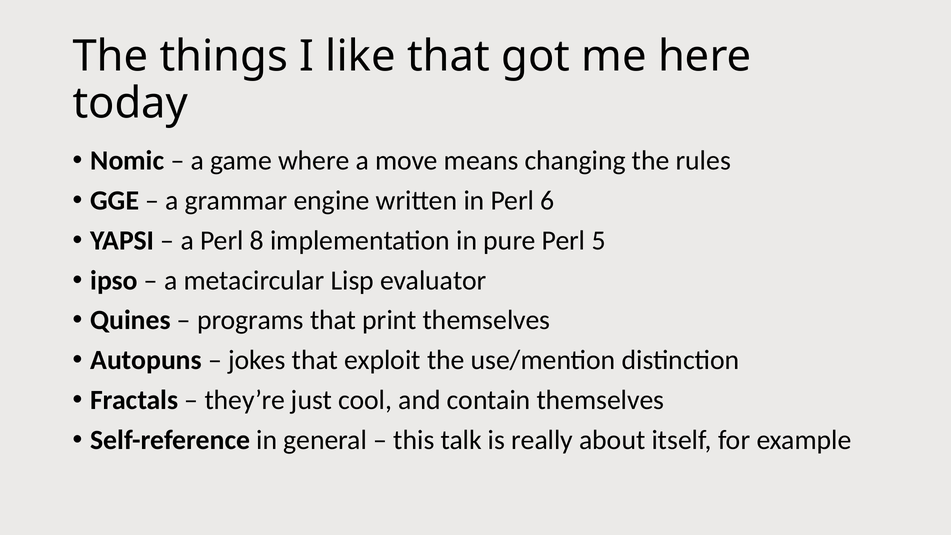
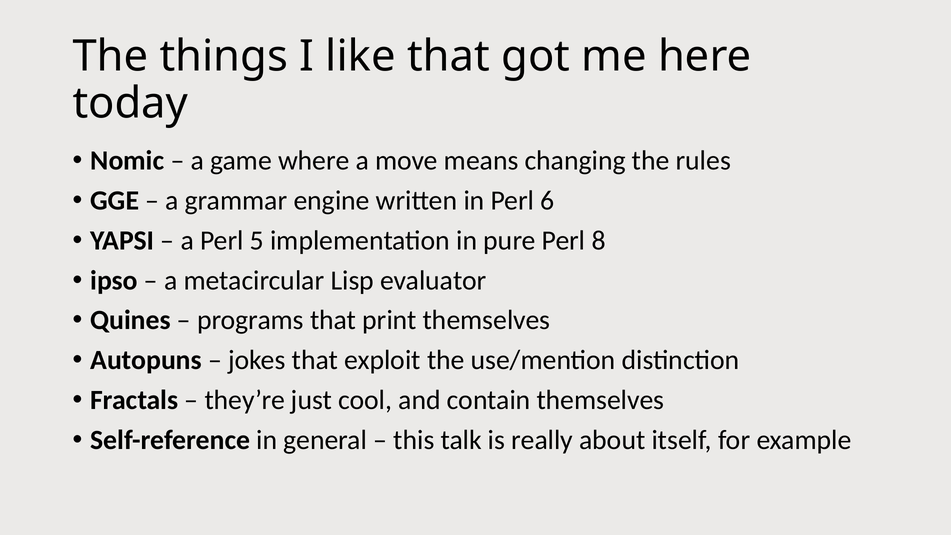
8: 8 -> 5 (257, 241)
5: 5 -> 8 (599, 241)
